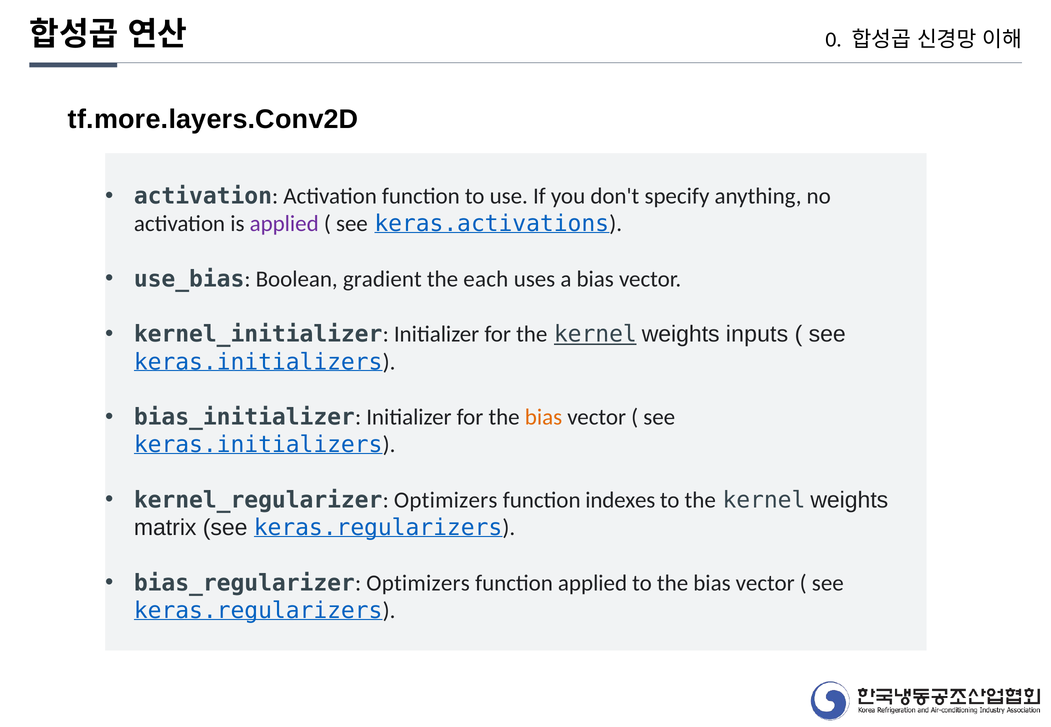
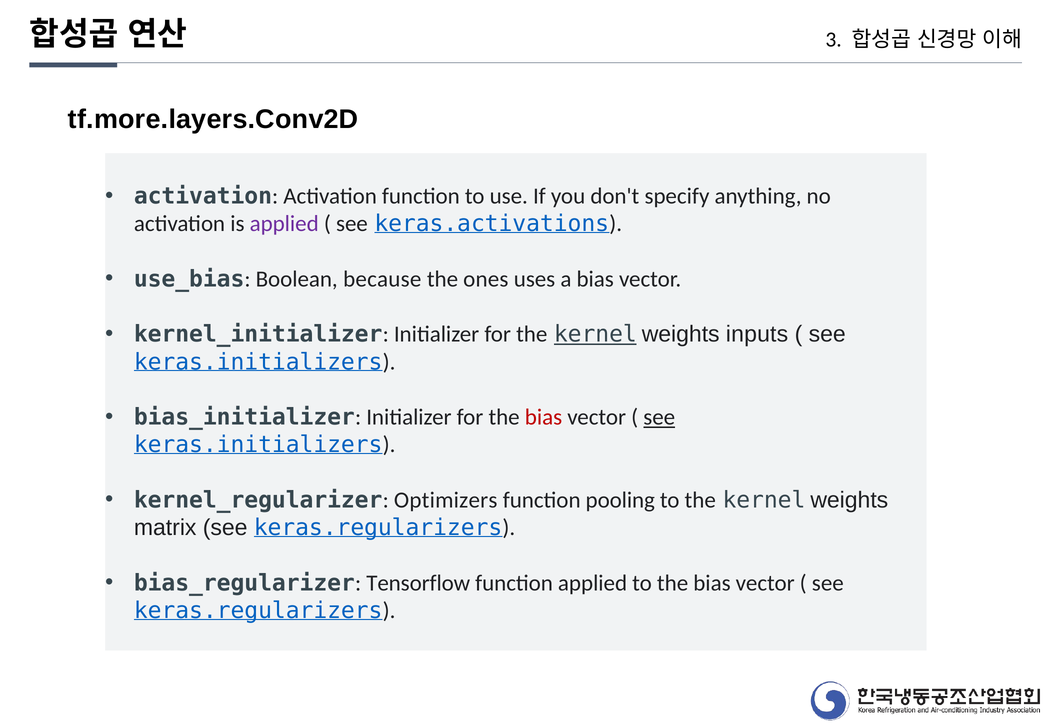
0: 0 -> 3 (834, 40)
gradient: gradient -> because (382, 279)
each: each -> ones (486, 279)
bias colour: orange -> red (544, 418)
see underline: none -> present (659, 418)
indexes: indexes -> pooling (620, 501)
bias_regularizer Optimizers: Optimizers -> Tensorflow (418, 583)
